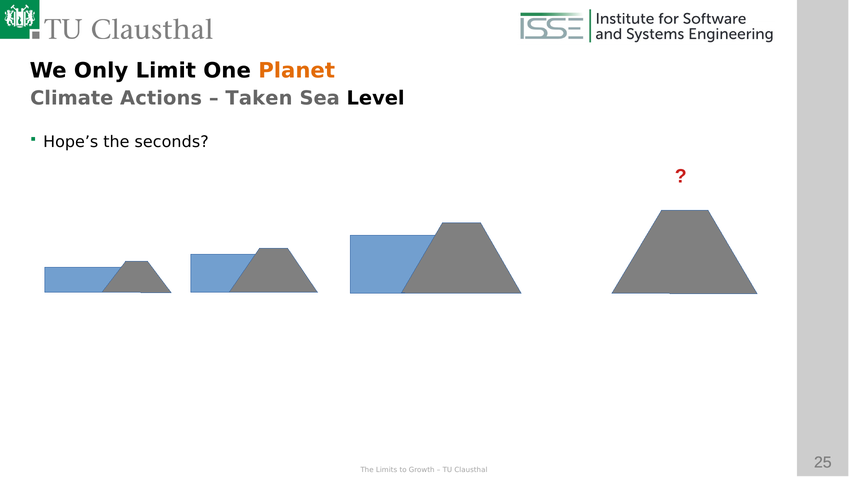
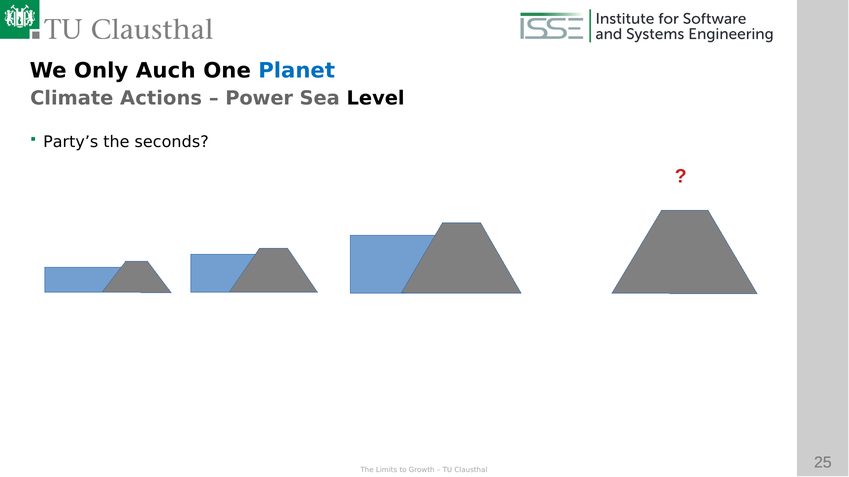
Limit: Limit -> Auch (166, 71)
Planet colour: orange -> blue (297, 71)
Taken: Taken -> Power (259, 98)
Hope’s: Hope’s -> Party’s (71, 142)
